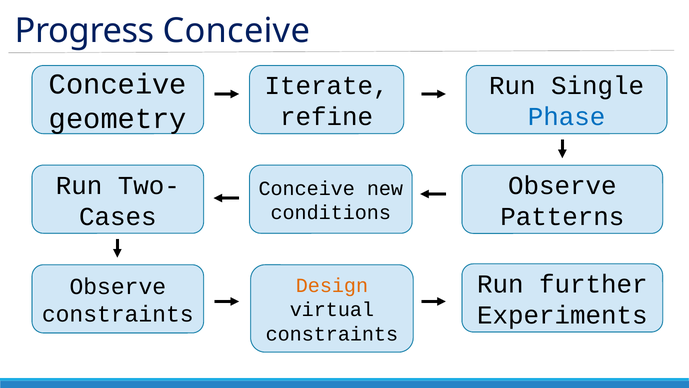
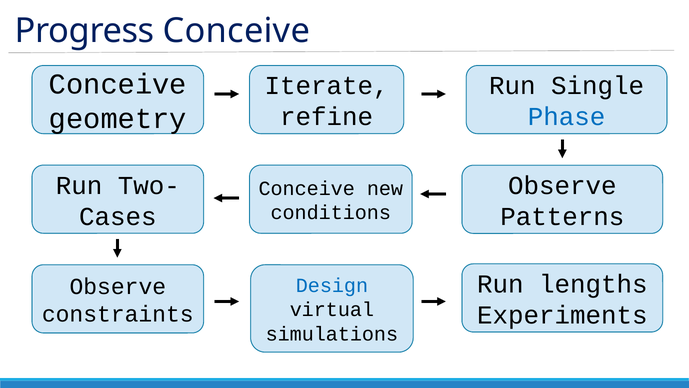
further: further -> lengths (593, 284)
Design colour: orange -> blue (332, 285)
constraints: constraints -> simulations (332, 334)
